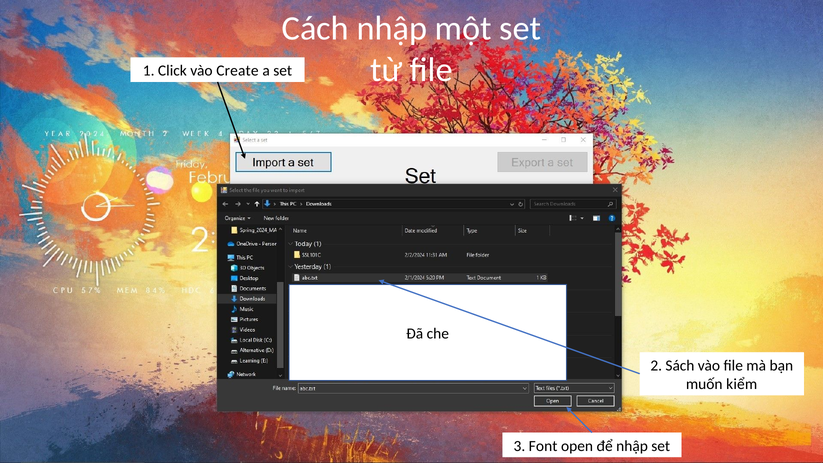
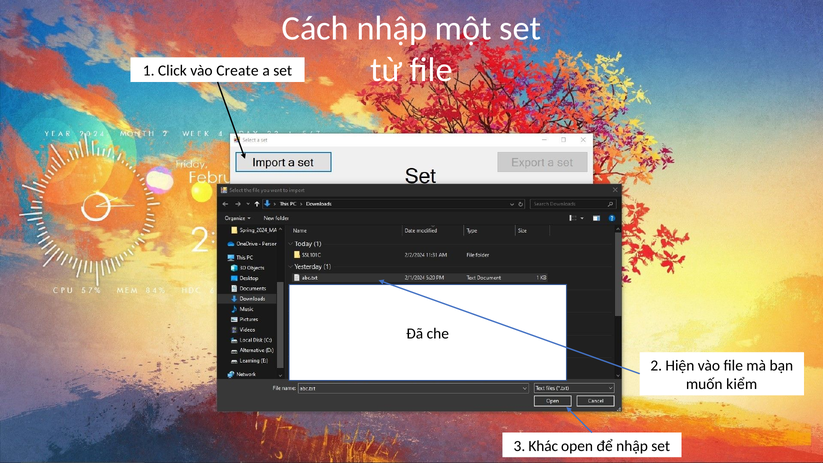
Sách: Sách -> Hiện (680, 365)
Font: Font -> Khác (543, 446)
